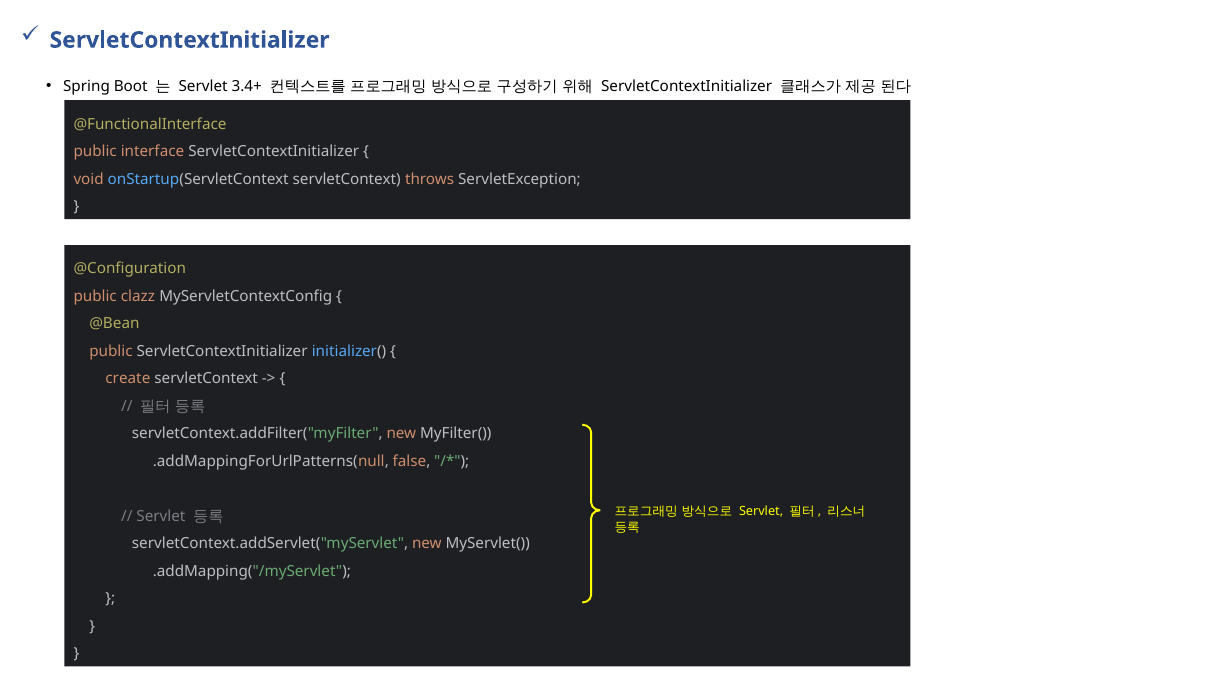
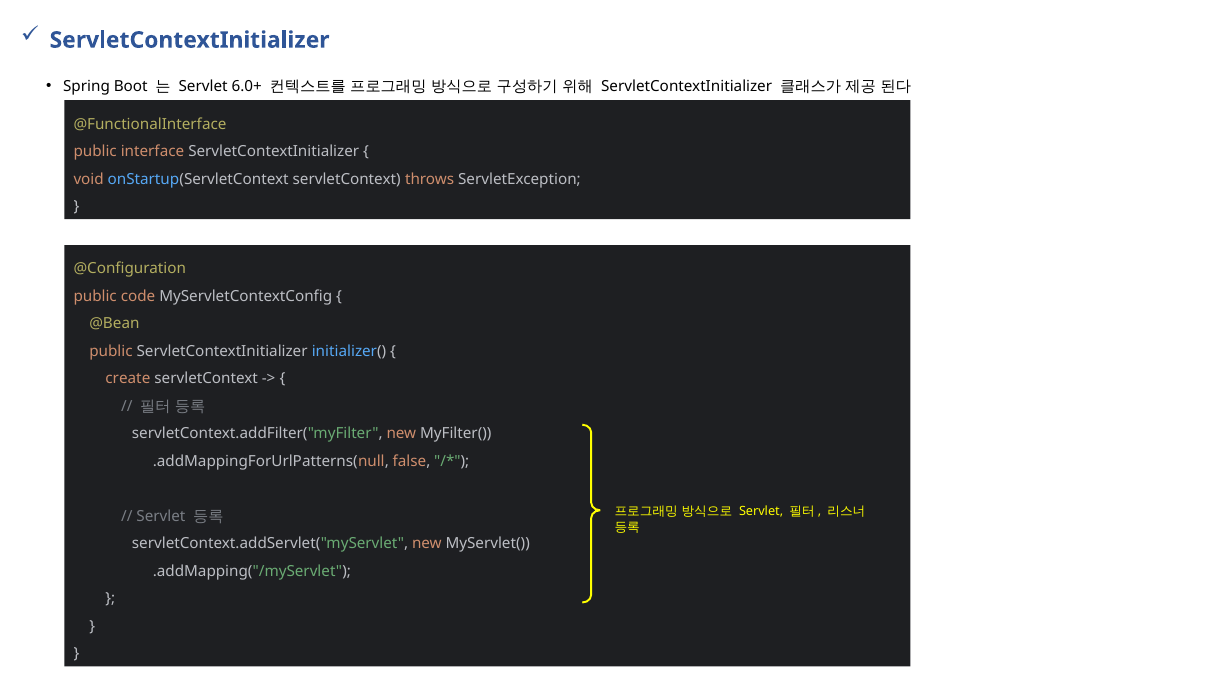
3.4+: 3.4+ -> 6.0+ (247, 87)
clazz: clazz -> code (138, 296)
